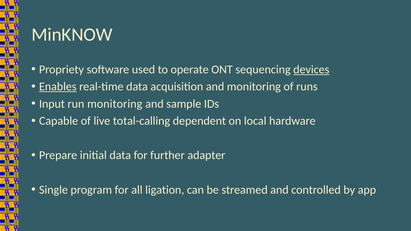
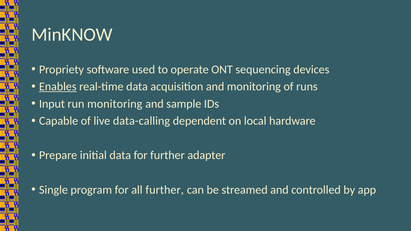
devices underline: present -> none (311, 69)
total-calling: total-calling -> data-calling (141, 121)
all ligation: ligation -> further (165, 190)
